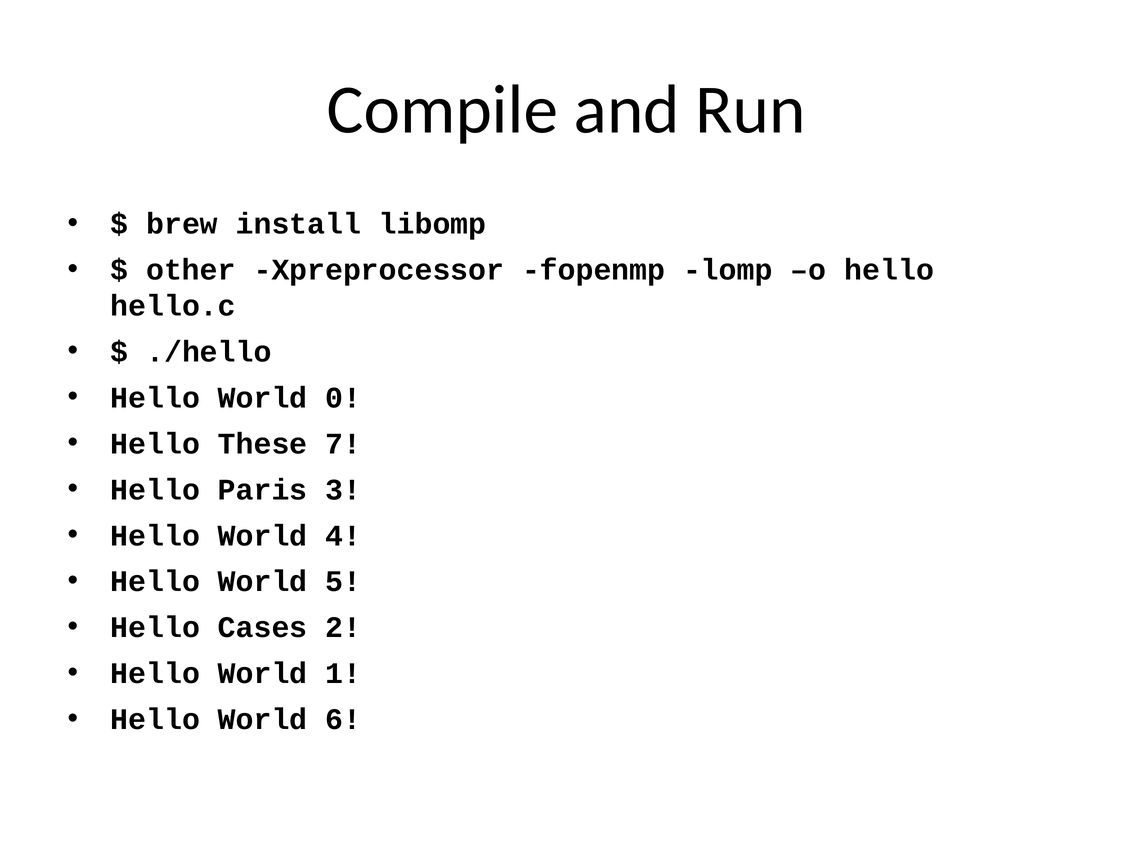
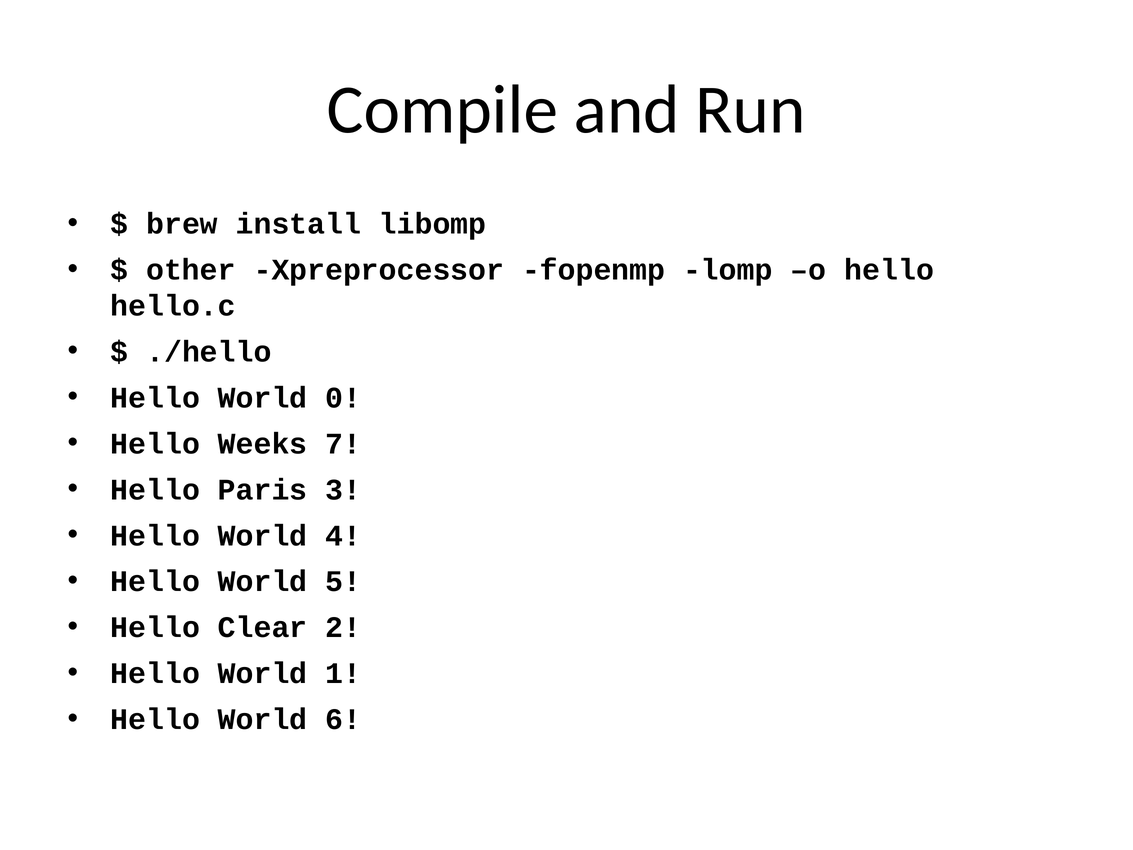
These: These -> Weeks (263, 444)
Cases: Cases -> Clear (263, 627)
